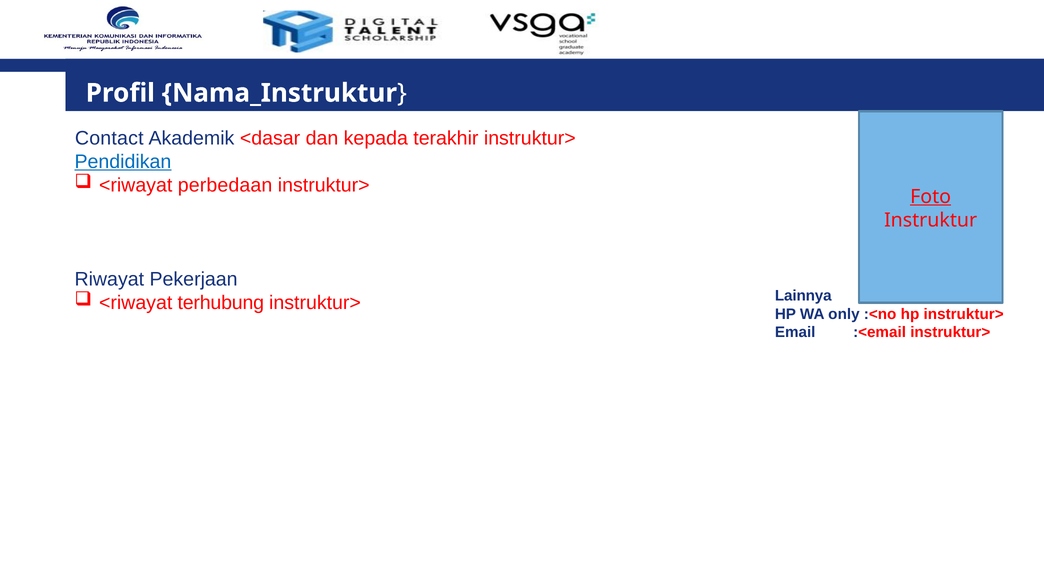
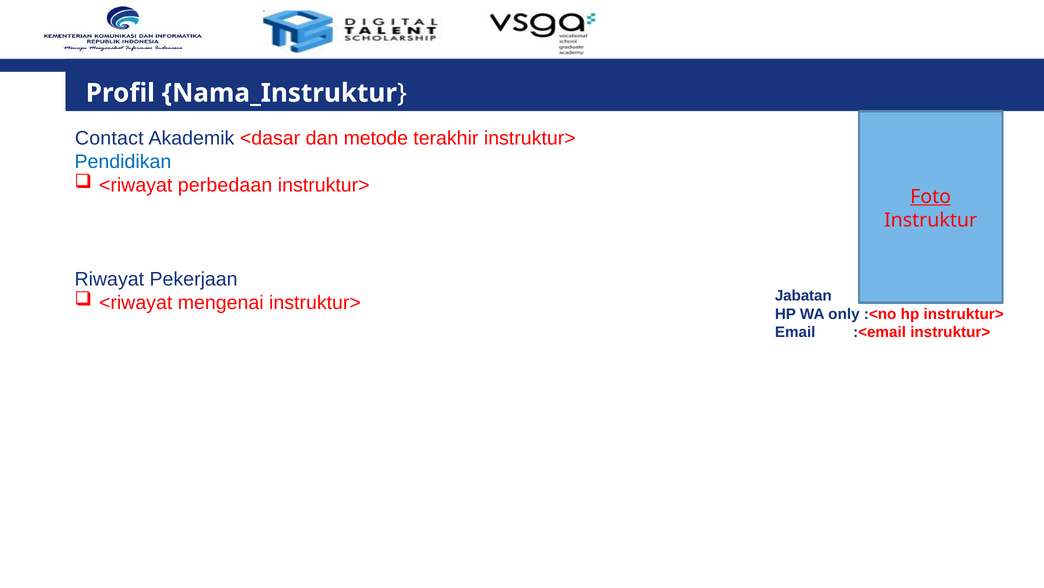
kepada: kepada -> metode (376, 138)
Pendidikan underline: present -> none (123, 161)
terhubung: terhubung -> mengenai (221, 302)
Lainnya: Lainnya -> Jabatan (803, 295)
